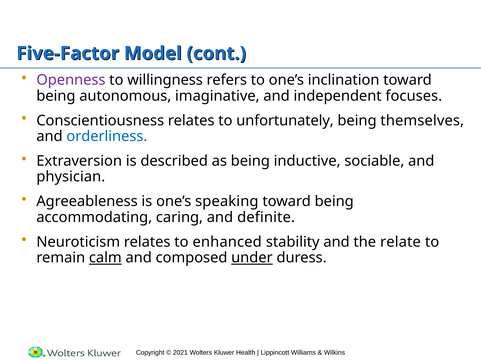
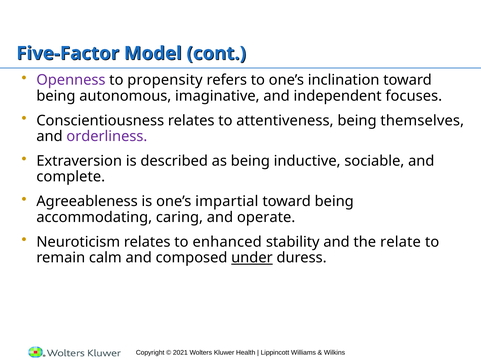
willingness: willingness -> propensity (165, 80)
unfortunately: unfortunately -> attentiveness (285, 121)
orderliness colour: blue -> purple (107, 137)
physician: physician -> complete (71, 177)
speaking: speaking -> impartial (227, 202)
definite: definite -> operate (266, 218)
calm underline: present -> none (105, 258)
